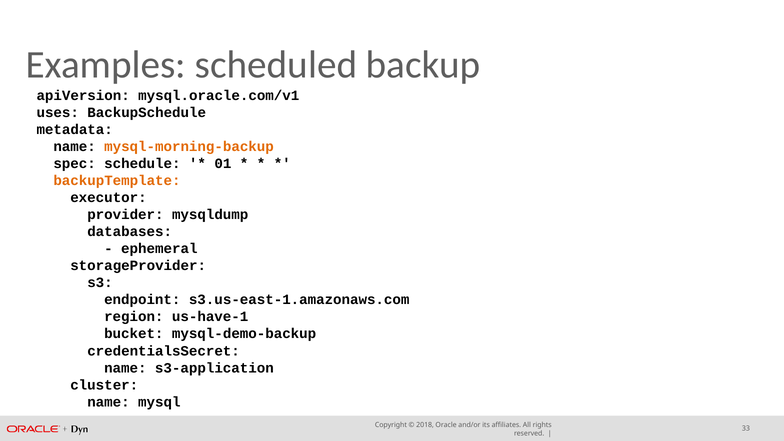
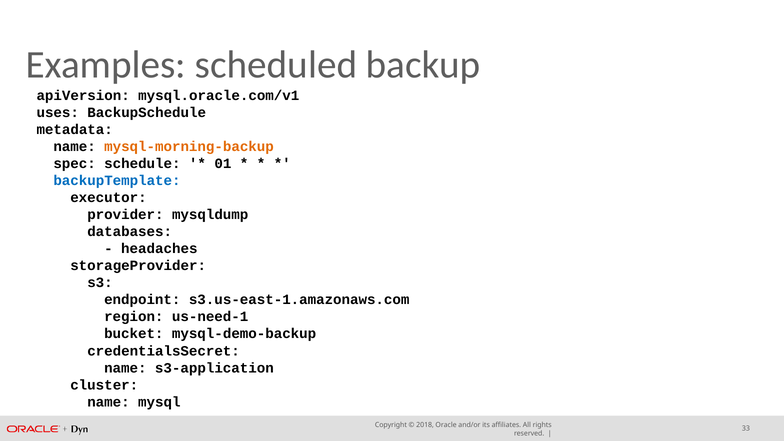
backupTemplate colour: orange -> blue (117, 181)
ephemeral: ephemeral -> headaches (159, 249)
us-have-1: us-have-1 -> us-need-1 (210, 317)
